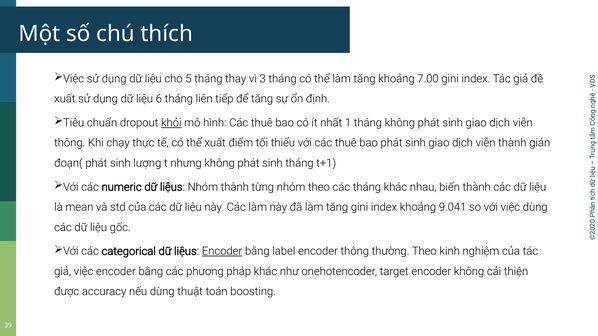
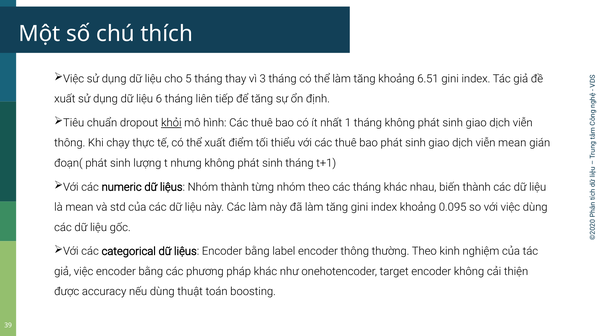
7.00: 7.00 -> 6.51 (428, 79)
viễn thành: thành -> mean (512, 143)
9.041: 9.041 -> 0.095 (453, 207)
Encoder underline: present -> none (222, 252)
